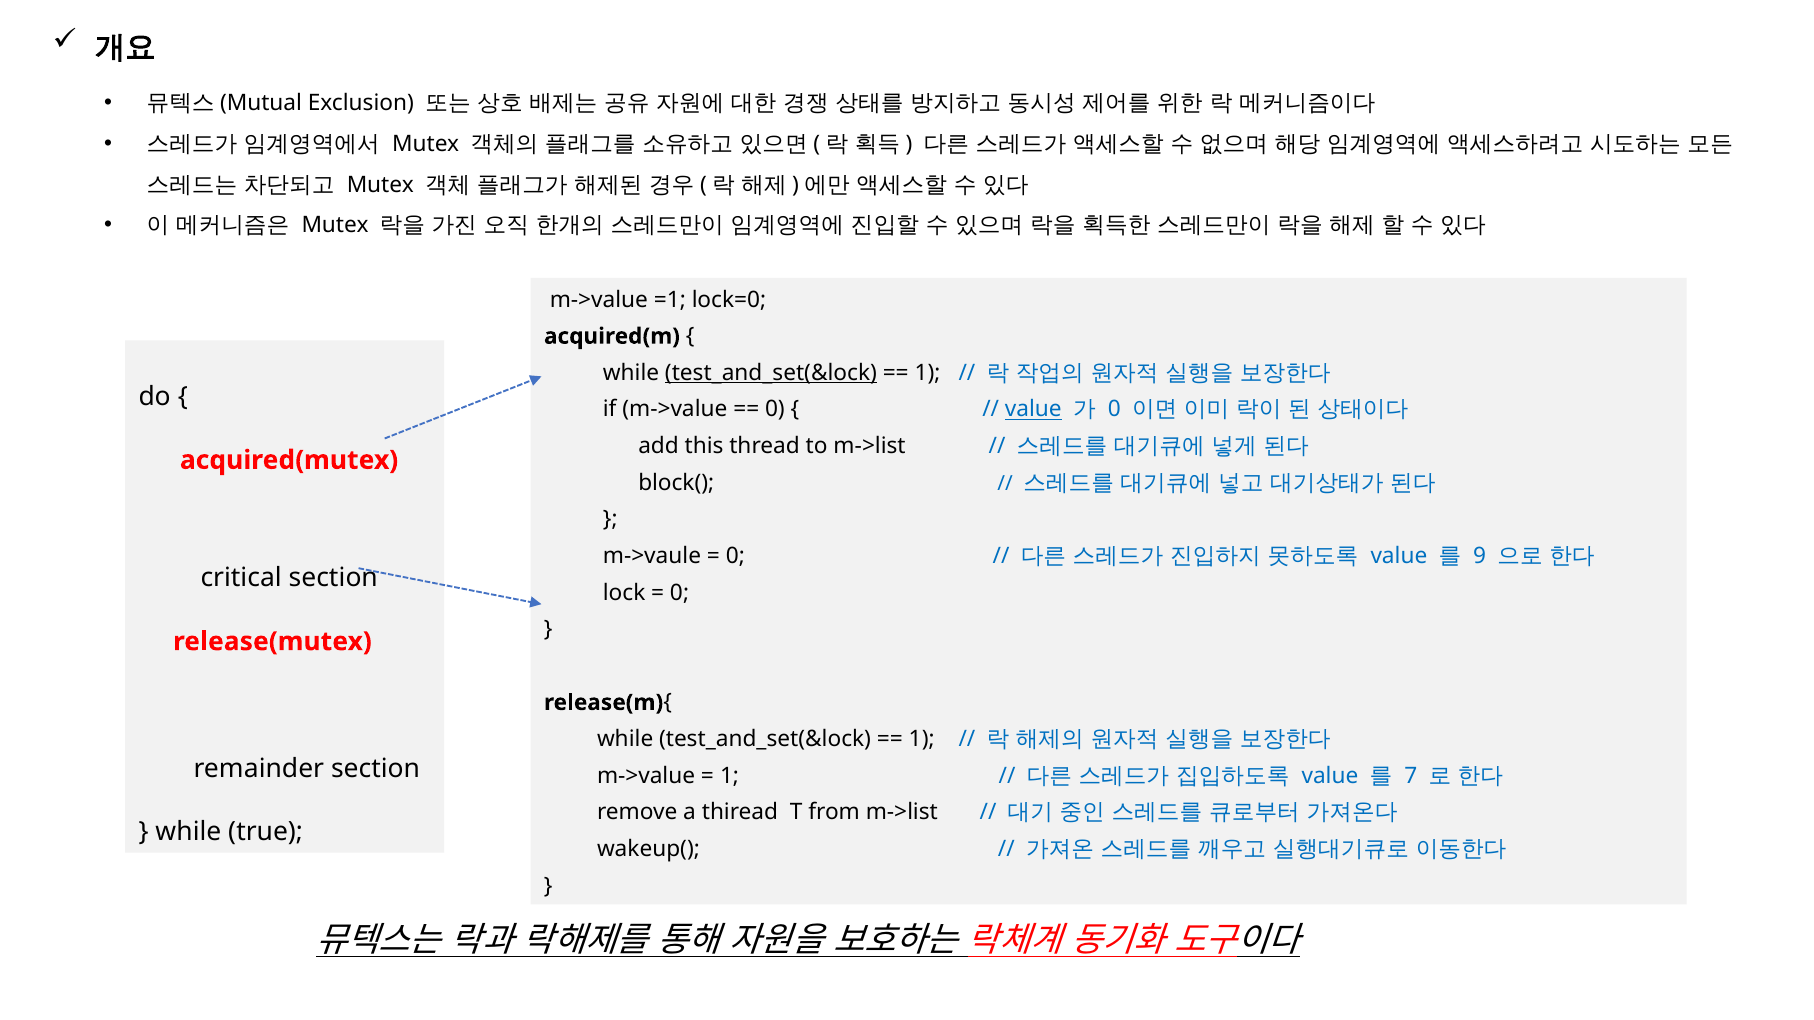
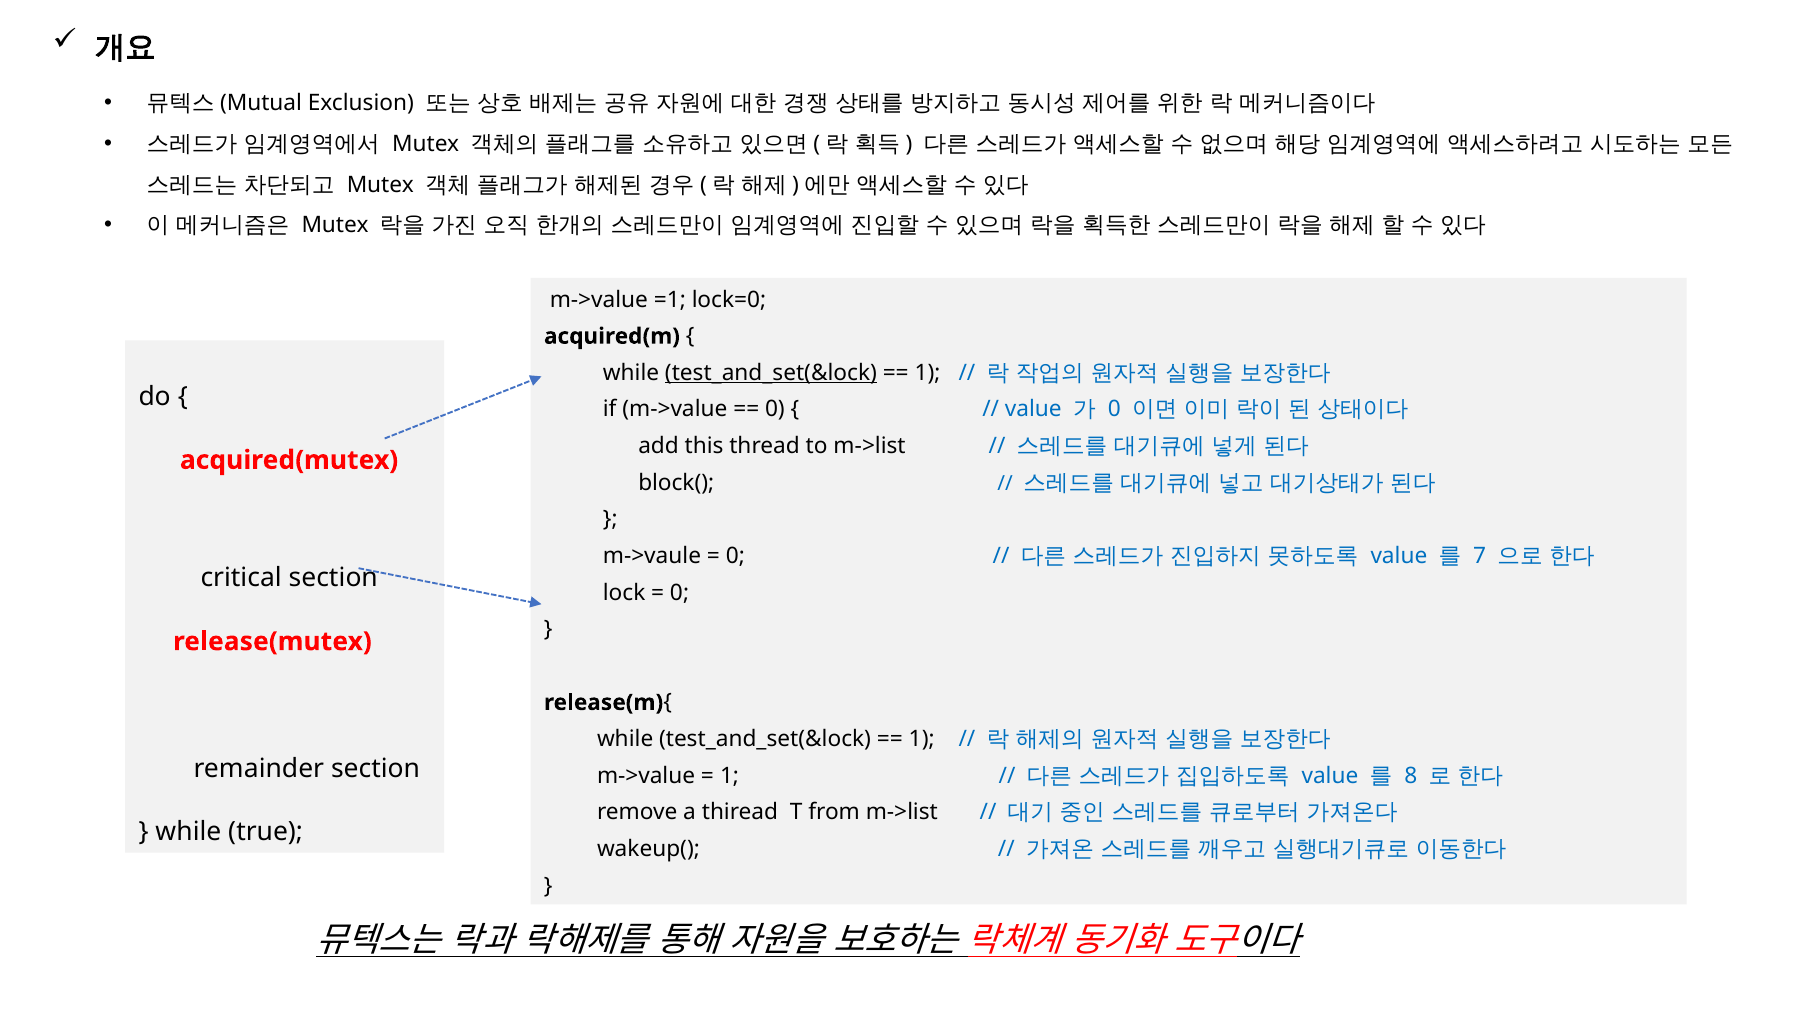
value underline: present -> none (1033, 410)
9: 9 -> 7 (1480, 556)
7: 7 -> 8 (1411, 776)
